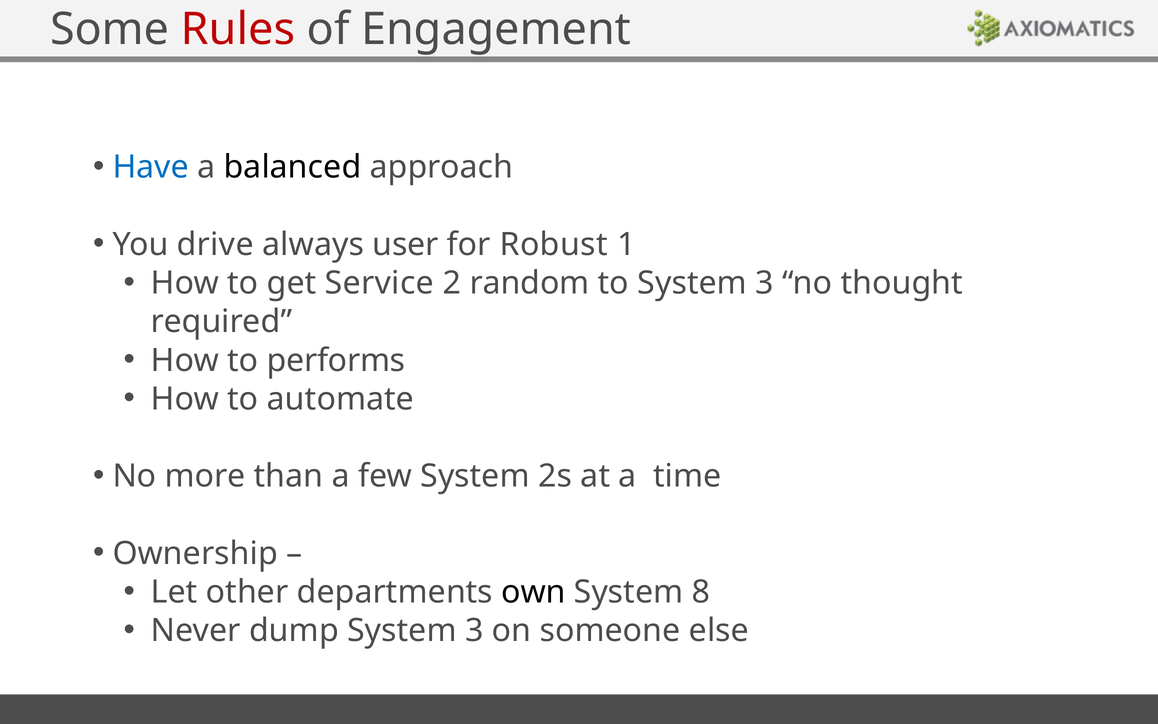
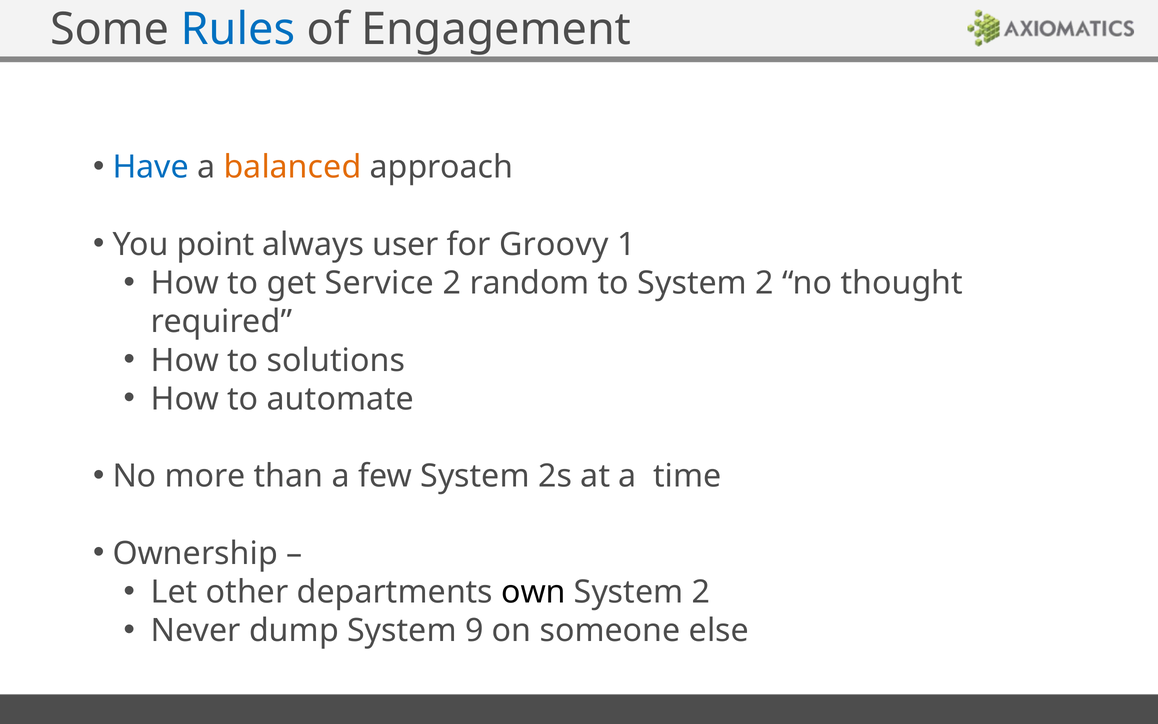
Rules colour: red -> blue (238, 30)
balanced colour: black -> orange (292, 167)
drive: drive -> point (216, 245)
Robust: Robust -> Groovy (554, 245)
to System 3: 3 -> 2 (765, 283)
performs: performs -> solutions (336, 360)
8: 8 -> 2 (701, 592)
dump System 3: 3 -> 9 (474, 631)
